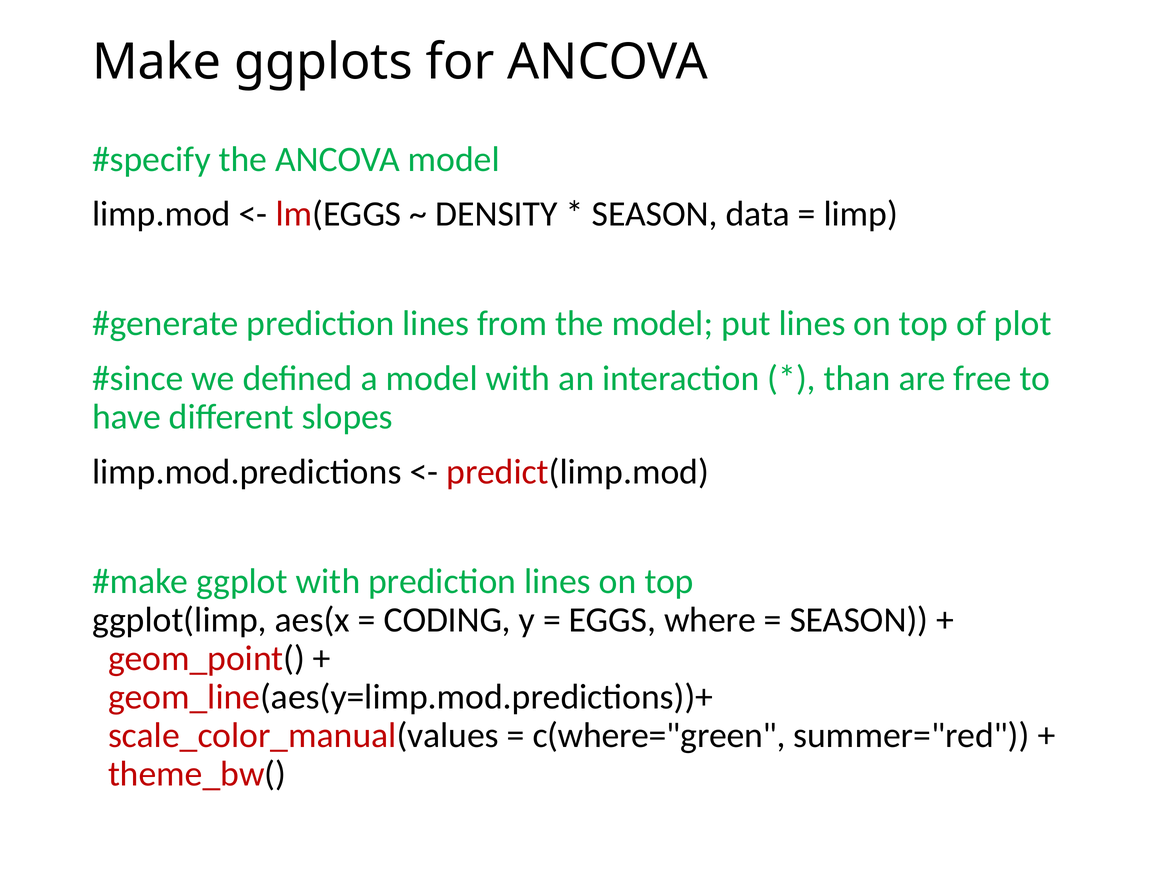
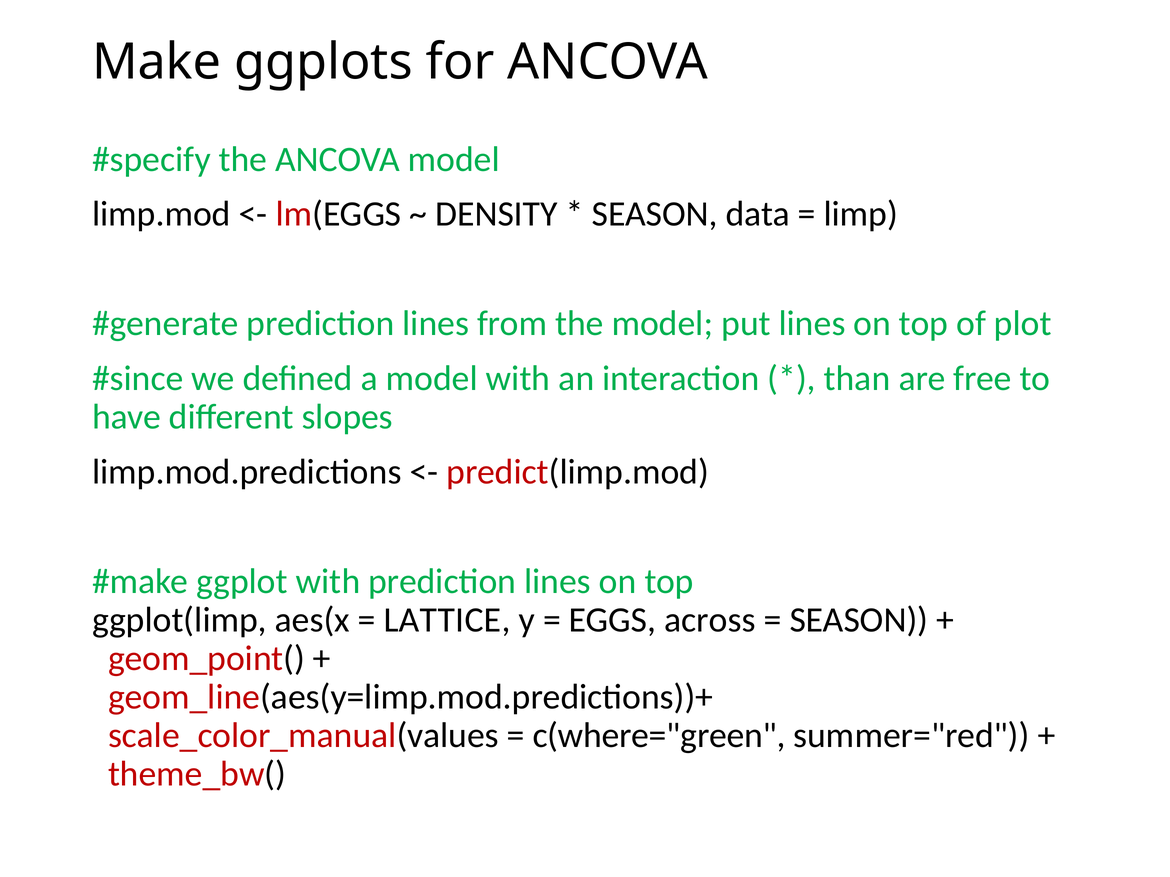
CODING: CODING -> LATTICE (447, 620)
where: where -> across (710, 620)
